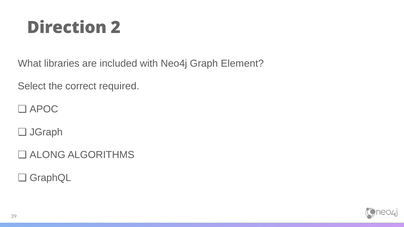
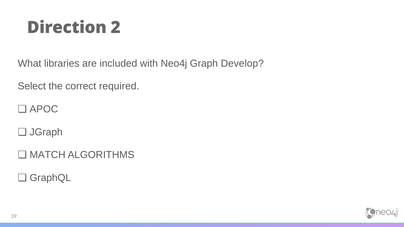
Element: Element -> Develop (242, 64)
ALONG: ALONG -> MATCH (48, 155)
